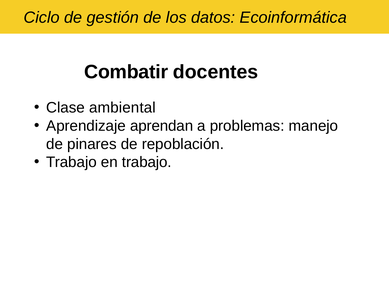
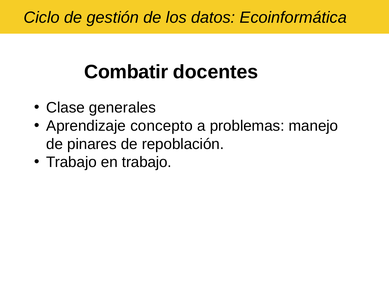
ambiental: ambiental -> generales (122, 108)
aprendan: aprendan -> concepto (161, 126)
